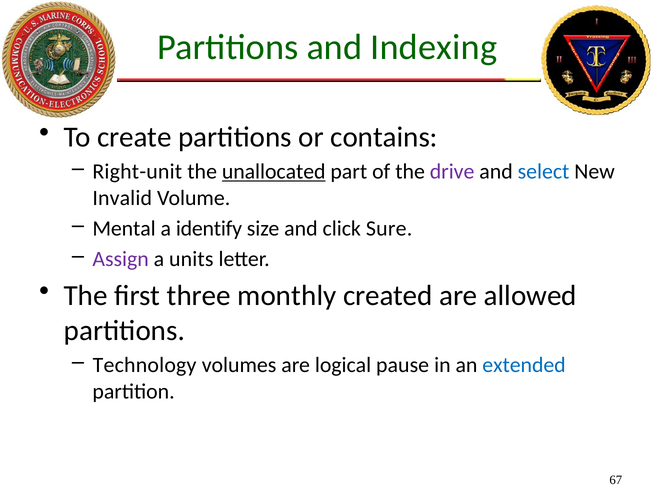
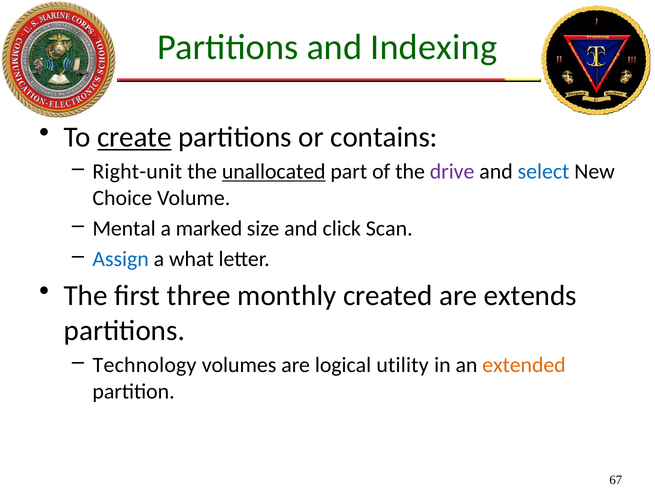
create underline: none -> present (134, 137)
Invalid: Invalid -> Choice (122, 198)
identify: identify -> marked (209, 229)
Sure: Sure -> Scan (389, 229)
Assign colour: purple -> blue (121, 259)
units: units -> what (191, 259)
allowed: allowed -> extends (530, 296)
pause: pause -> utility (403, 365)
extended colour: blue -> orange (524, 365)
